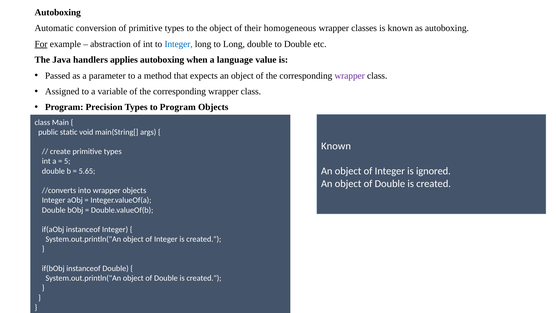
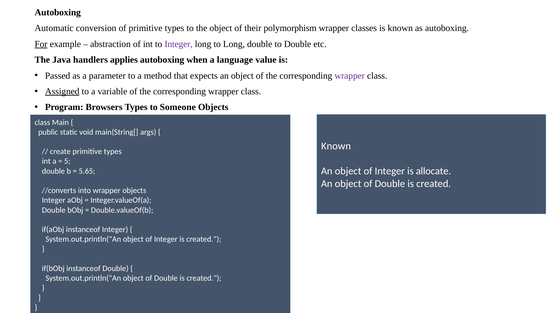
homogeneous: homogeneous -> polymorphism (290, 28)
Integer colour: blue -> purple (179, 44)
Assigned underline: none -> present (62, 91)
Precision: Precision -> Browsers (104, 107)
to Program: Program -> Someone (178, 107)
ignored: ignored -> allocate (433, 171)
